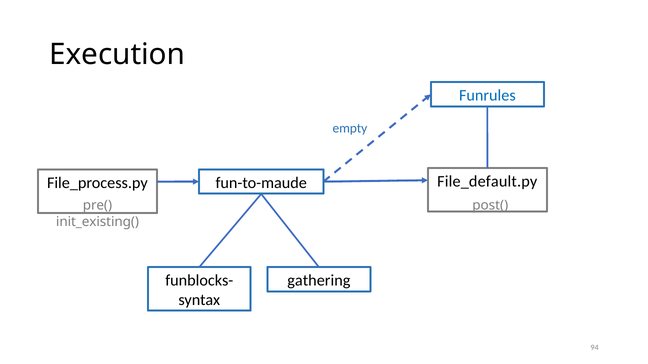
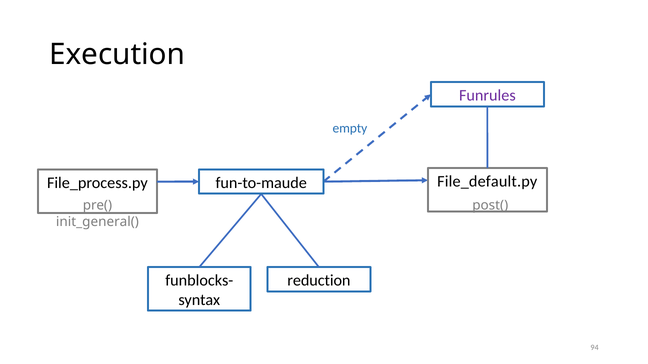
Funrules colour: blue -> purple (487, 96)
init_existing(: init_existing( -> init_general( (97, 222)
gathering: gathering -> reduction (319, 281)
